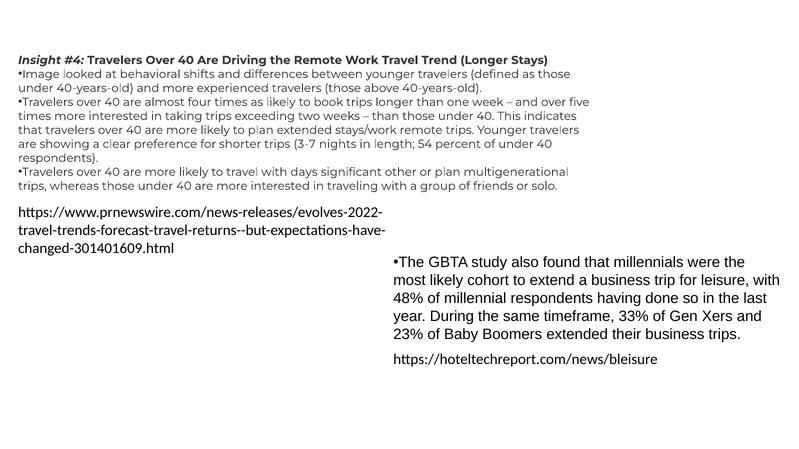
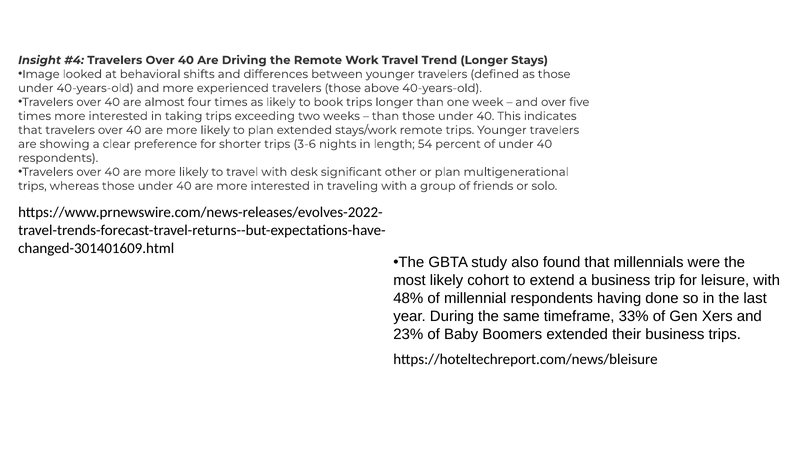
3-7: 3-7 -> 3-6 (305, 144)
days: days -> desk (304, 172)
